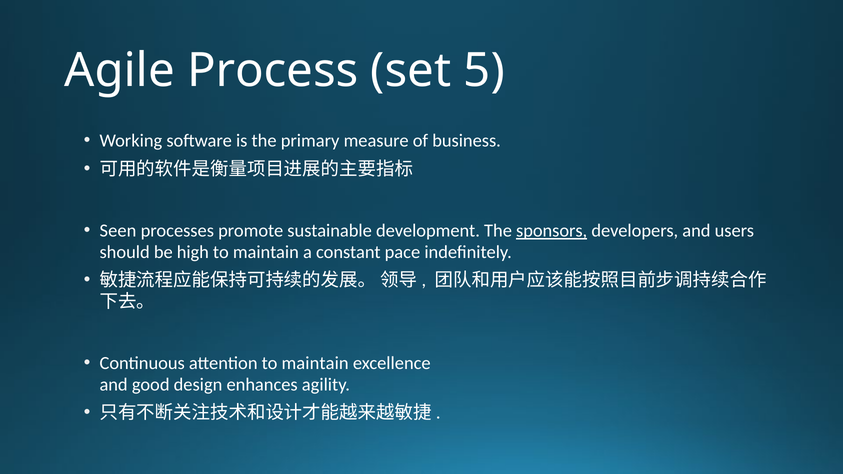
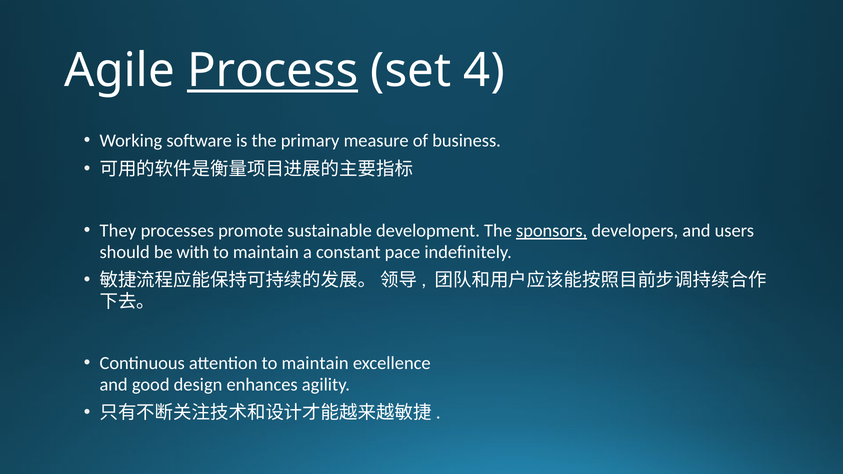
Process underline: none -> present (273, 71)
5: 5 -> 4 (484, 71)
Seen: Seen -> They (118, 231)
high: high -> with (193, 252)
